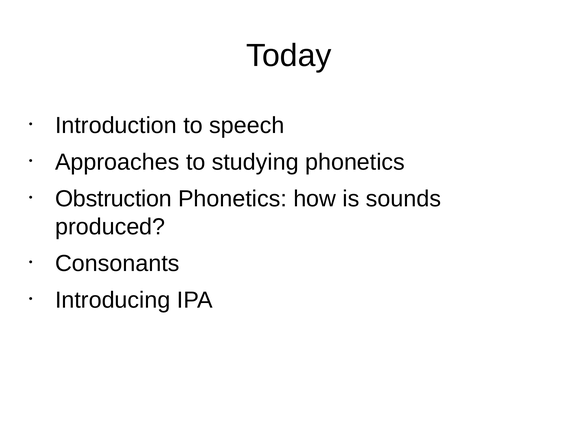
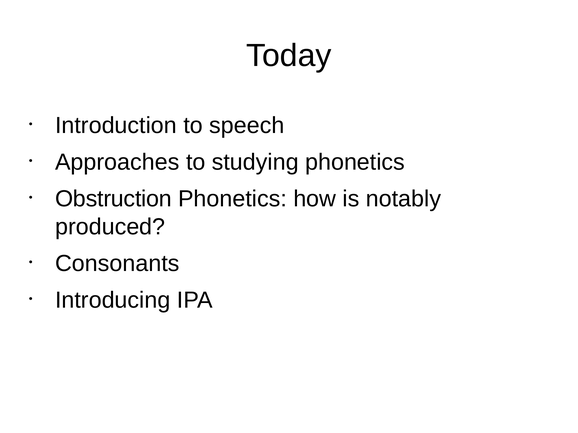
sounds: sounds -> notably (403, 199)
